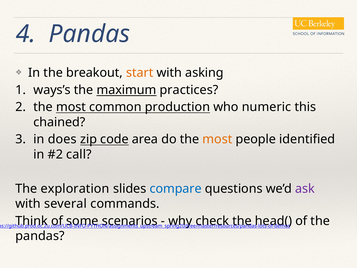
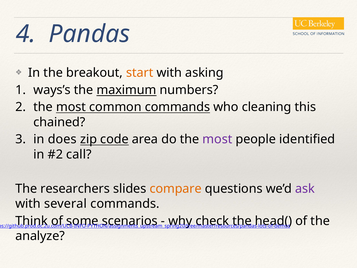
practices: practices -> numbers (189, 90)
common production: production -> commands (177, 107)
numeric: numeric -> cleaning (267, 107)
most colour: orange -> purple (217, 139)
exploration: exploration -> researchers (75, 189)
compare colour: blue -> orange (176, 189)
pandas: pandas -> analyze (40, 236)
